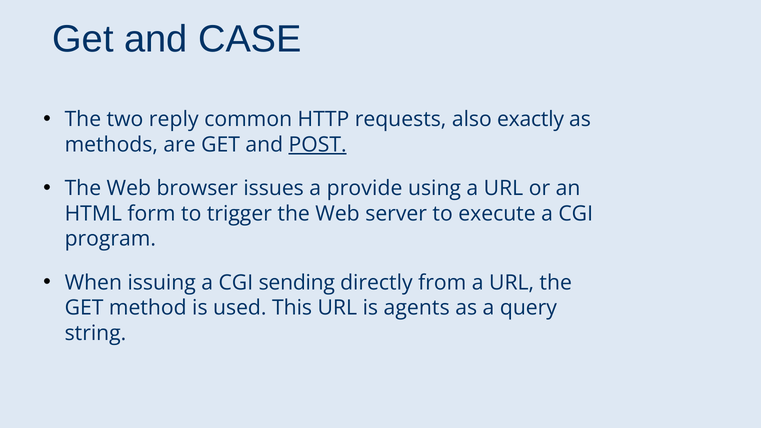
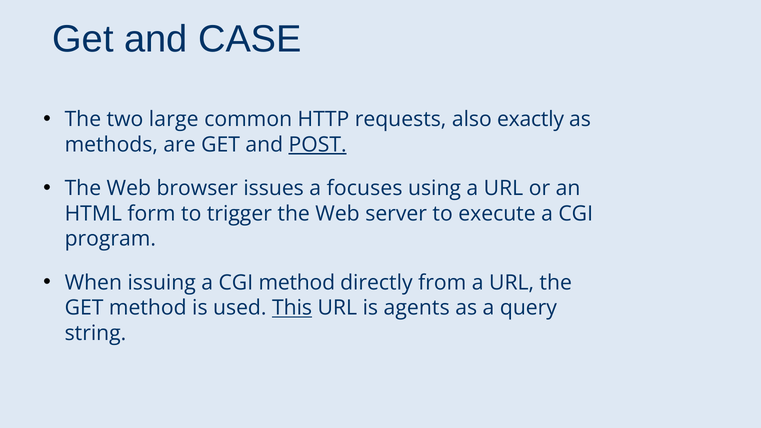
reply: reply -> large (174, 119)
provide: provide -> focuses (365, 188)
CGI sending: sending -> method (297, 283)
This underline: none -> present (292, 308)
